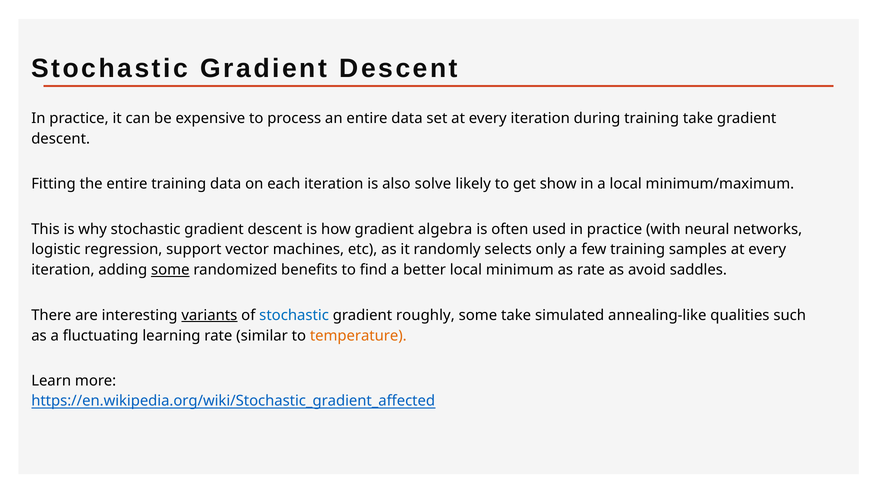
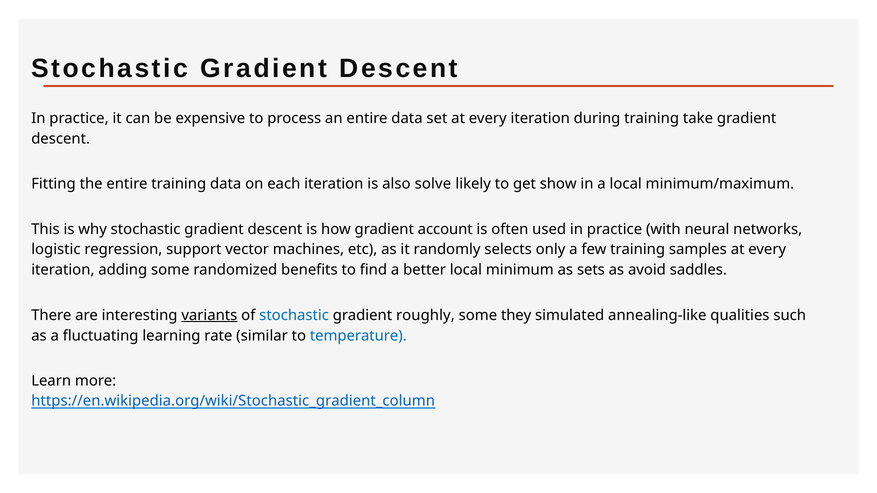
algebra: algebra -> account (445, 229)
some underline: present -> none (170, 270)
as rate: rate -> sets (591, 270)
some take: take -> they (516, 315)
temperature colour: orange -> blue (358, 336)
https://en.wikipedia.org/wiki/Stochastic_gradient_affected: https://en.wikipedia.org/wiki/Stochastic_gradient_affected -> https://en.wikipedia.org/wiki/Stochastic_gradient_column (233, 401)
